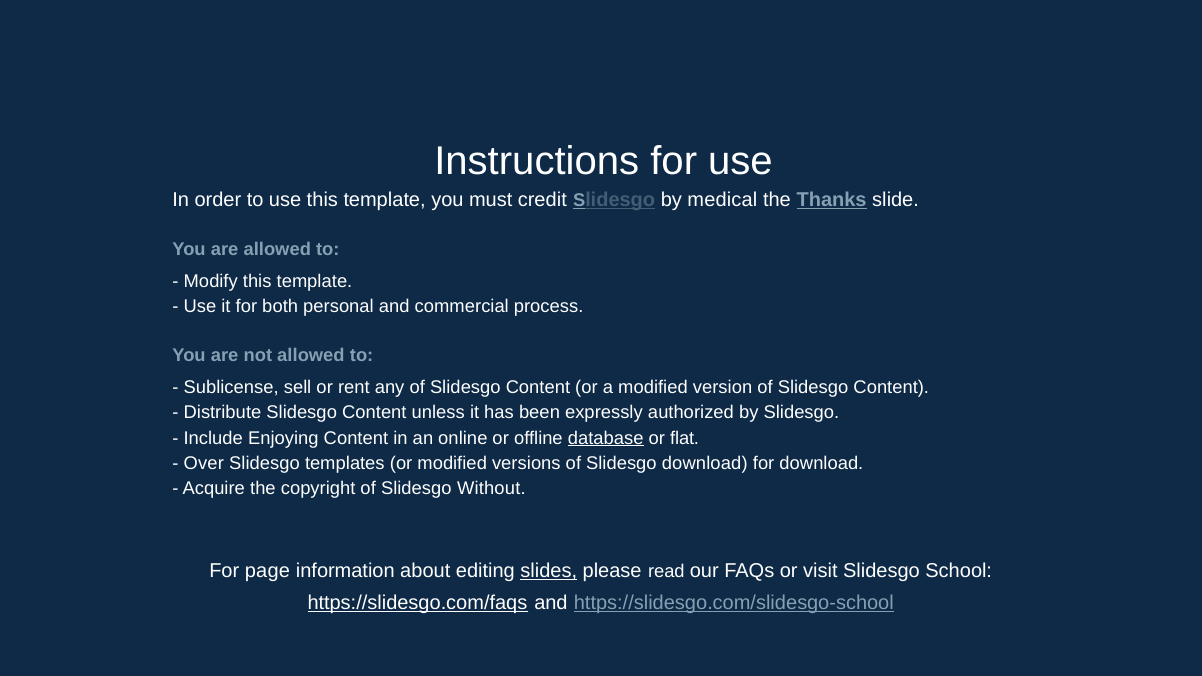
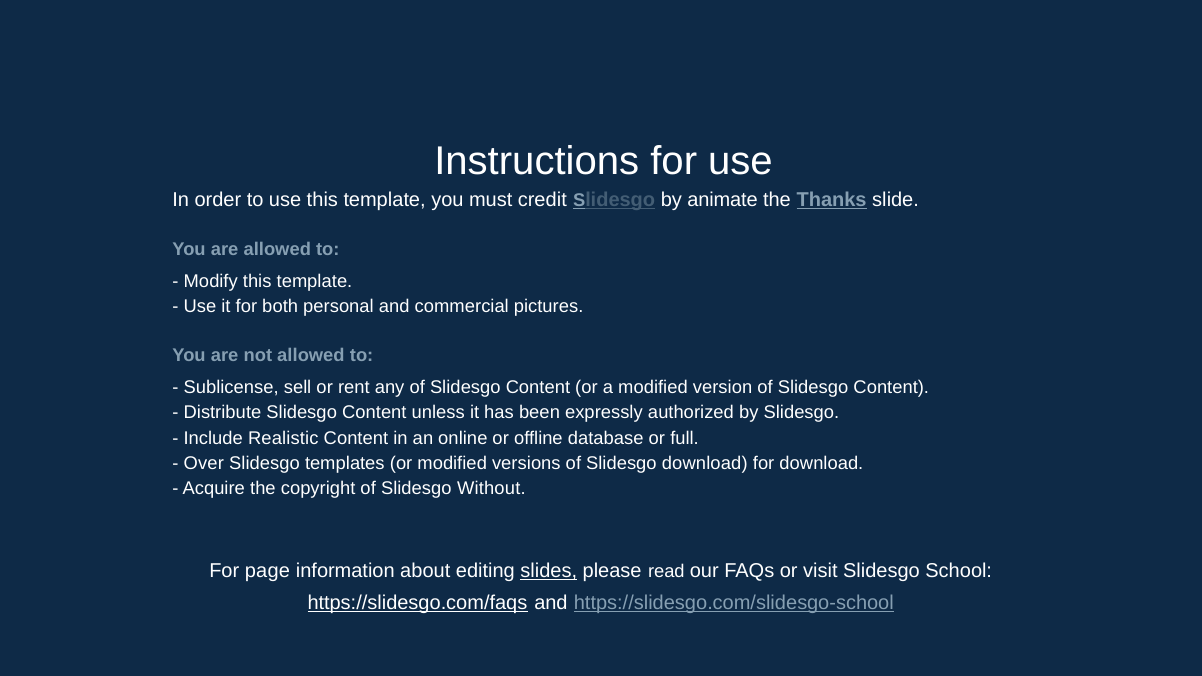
medical: medical -> animate (723, 200)
process: process -> pictures (549, 307)
Enjoying: Enjoying -> Realistic (283, 438)
database underline: present -> none (606, 438)
flat: flat -> full (685, 438)
